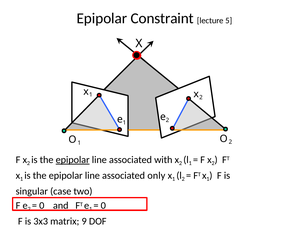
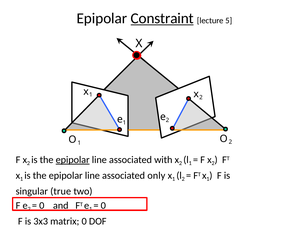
Constraint underline: none -> present (162, 18)
case: case -> true (61, 191)
matrix 9: 9 -> 0 (84, 221)
